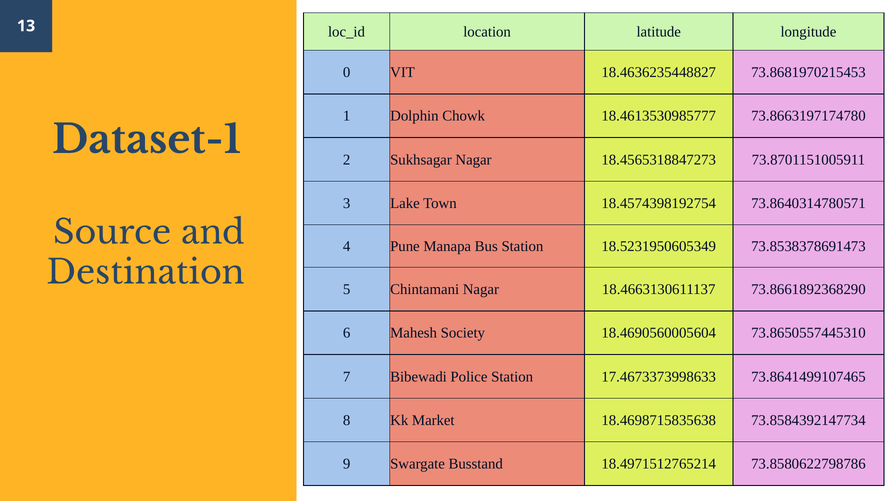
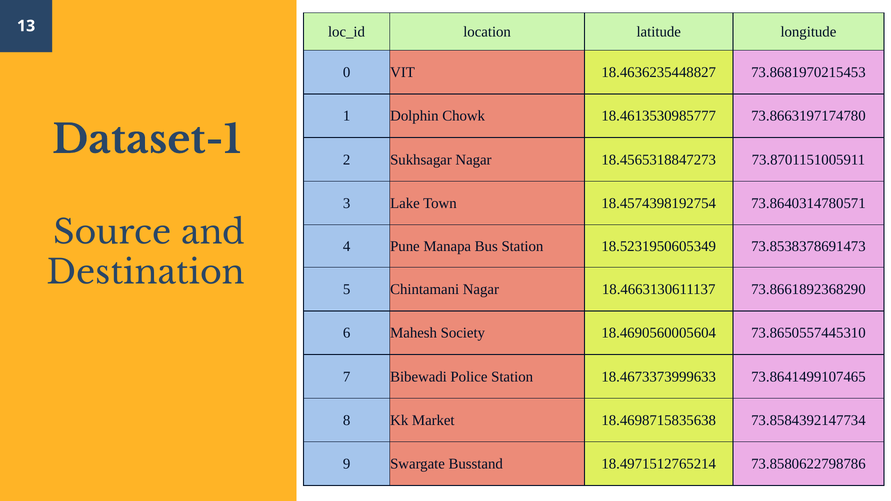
17.4673373998633: 17.4673373998633 -> 18.4673373999633 (659, 377)
